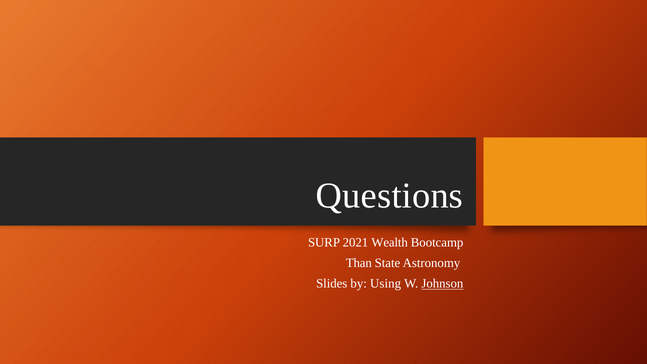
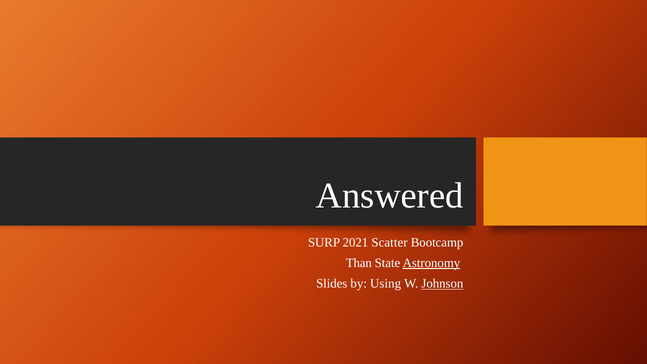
Questions: Questions -> Answered (390, 196)
Wealth: Wealth -> Scatter (390, 242)
Astronomy underline: none -> present (431, 263)
